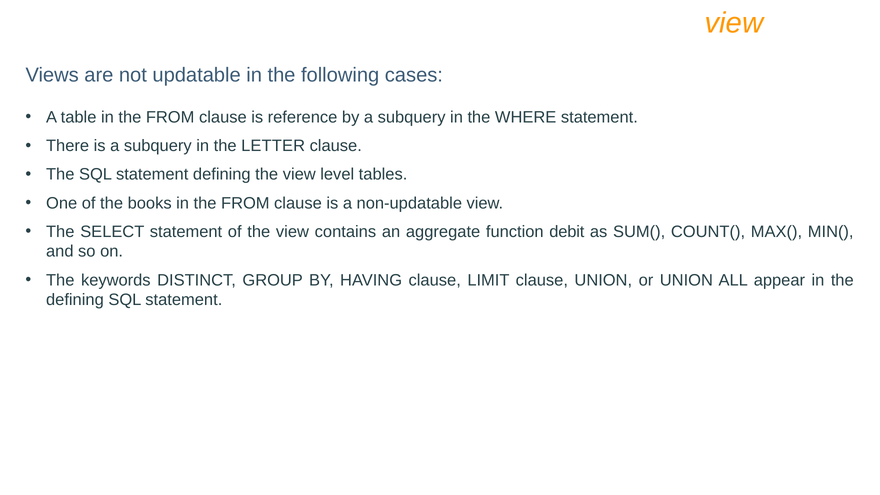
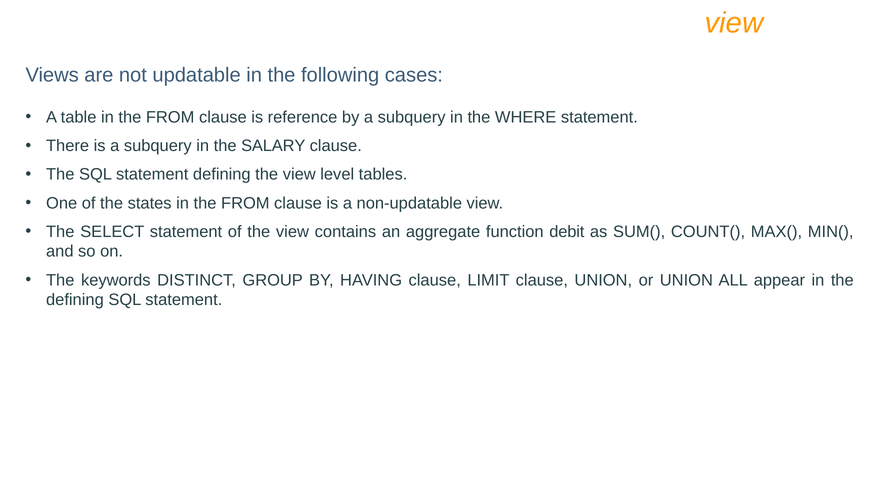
LETTER: LETTER -> SALARY (273, 146)
books: books -> states (150, 203)
